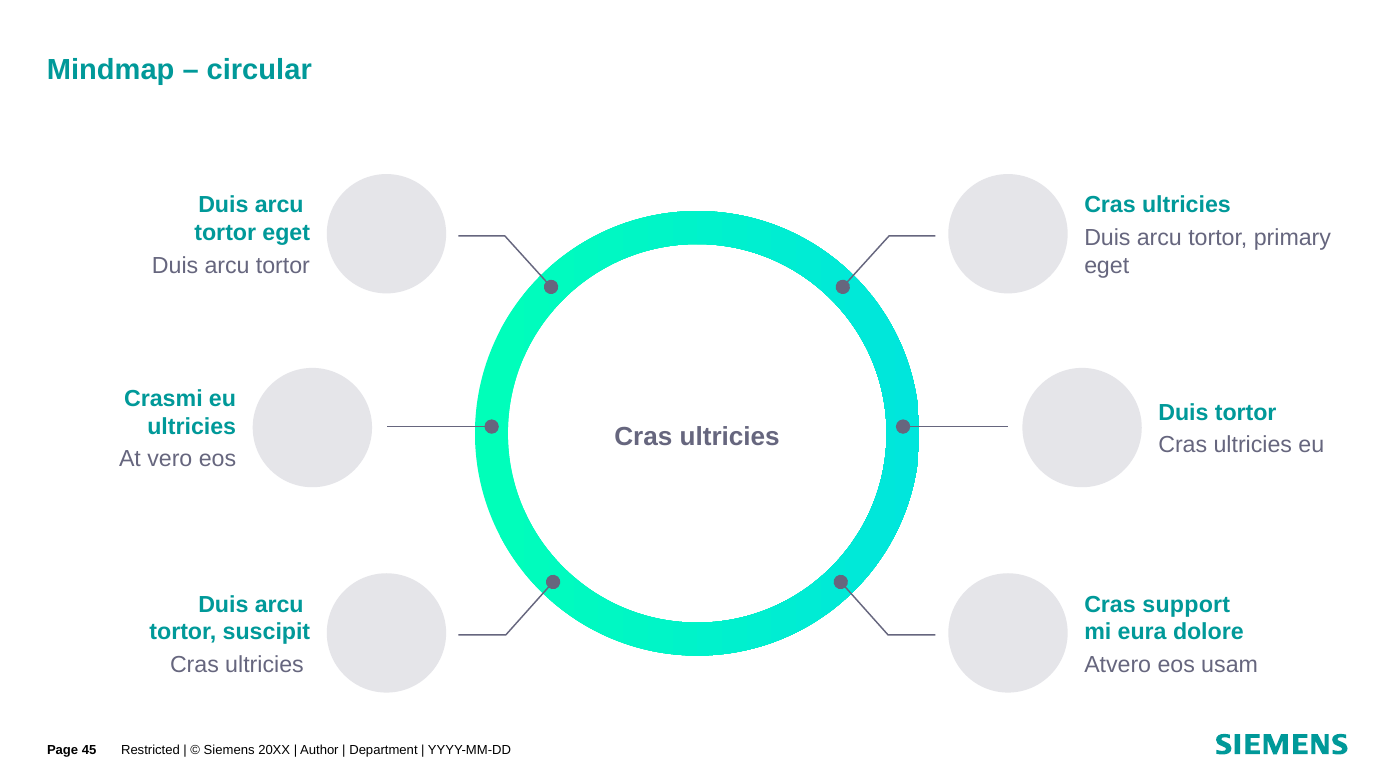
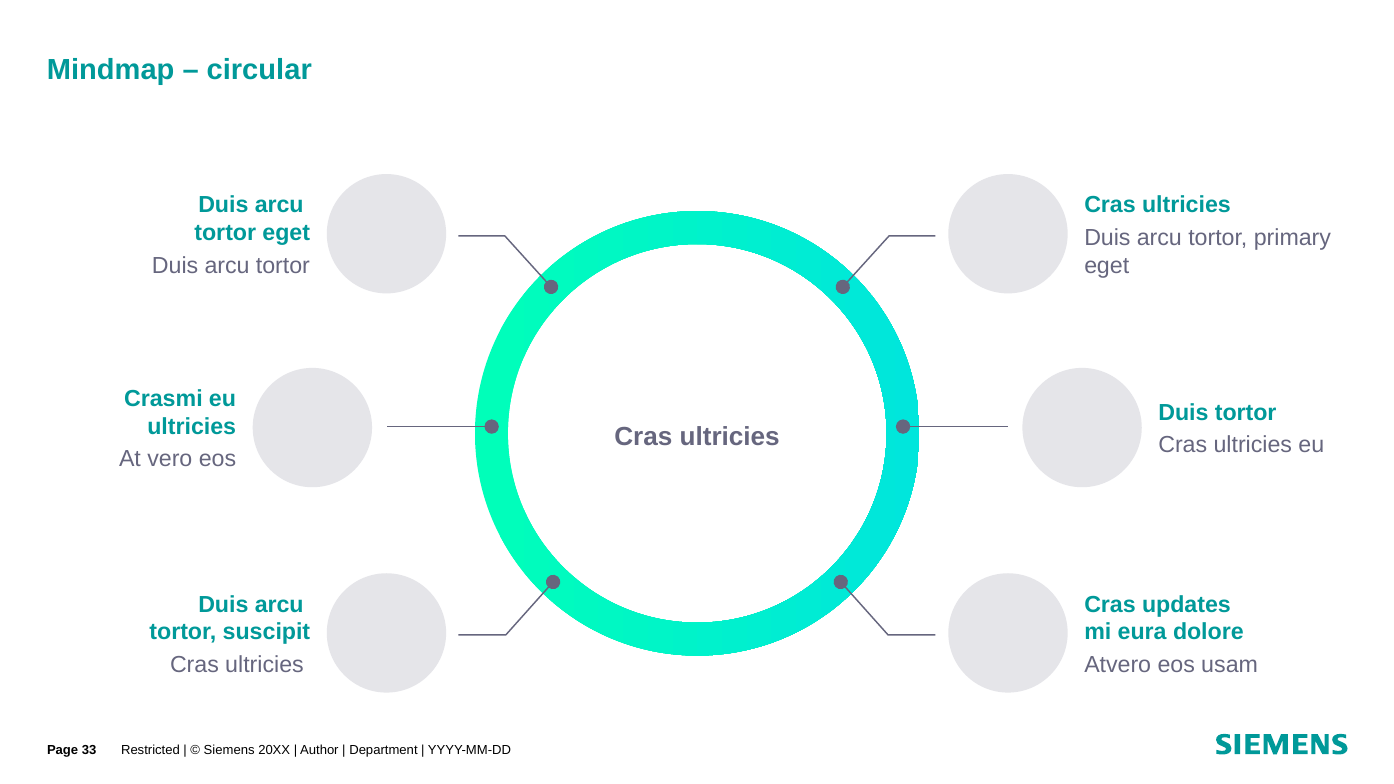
support: support -> updates (1186, 605)
45: 45 -> 33 (89, 750)
